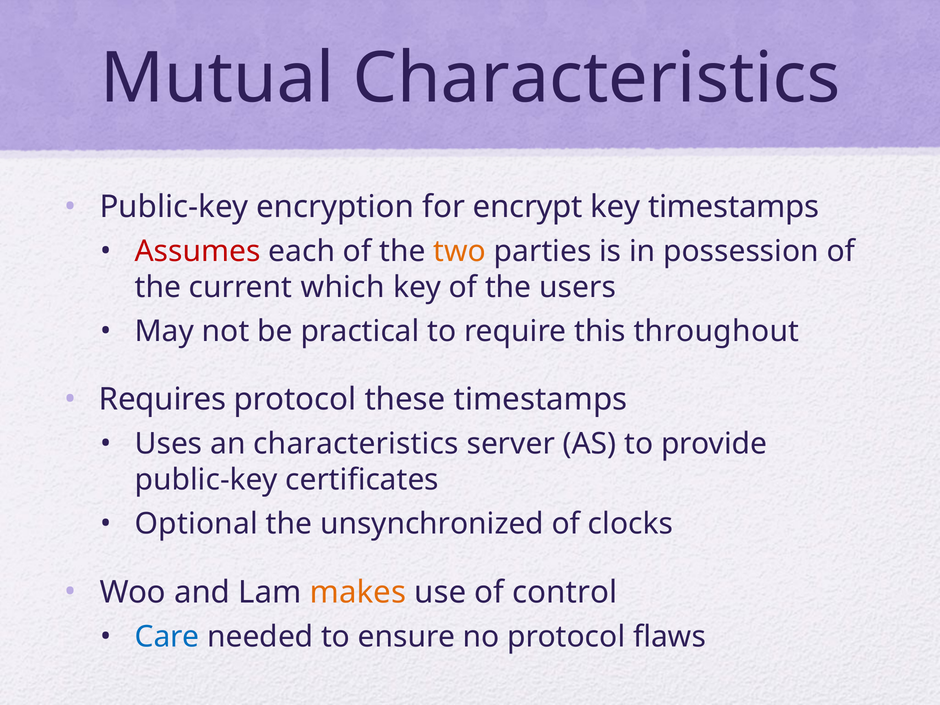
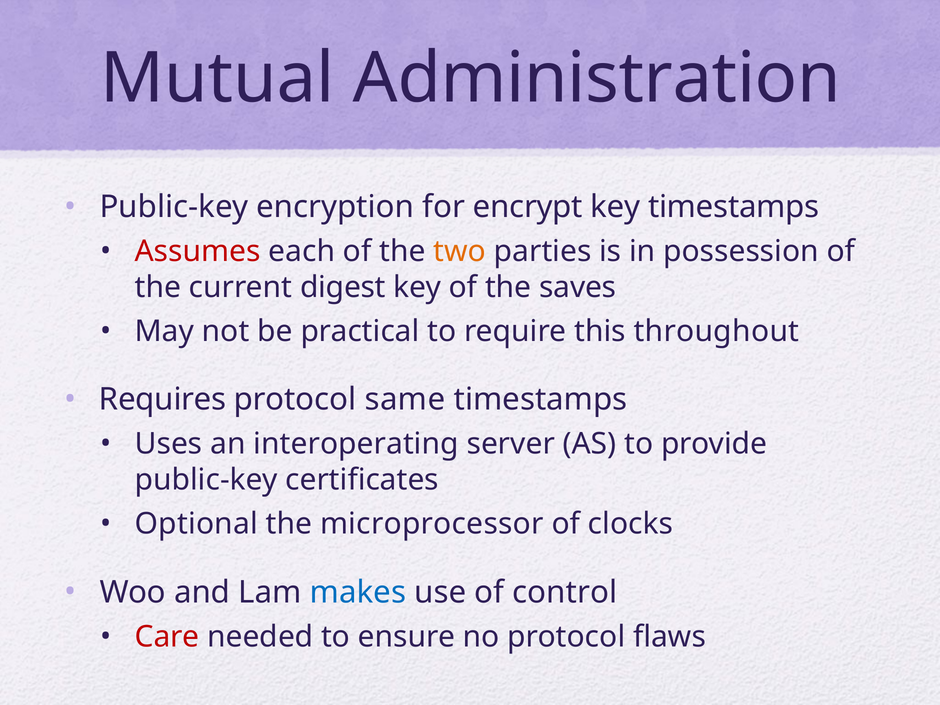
Mutual Characteristics: Characteristics -> Administration (597, 78)
which: which -> digest (343, 287)
users: users -> saves (578, 287)
these: these -> same (405, 400)
an characteristics: characteristics -> interoperating (356, 444)
unsynchronized: unsynchronized -> microprocessor (432, 524)
makes colour: orange -> blue (358, 592)
Care colour: blue -> red (167, 637)
